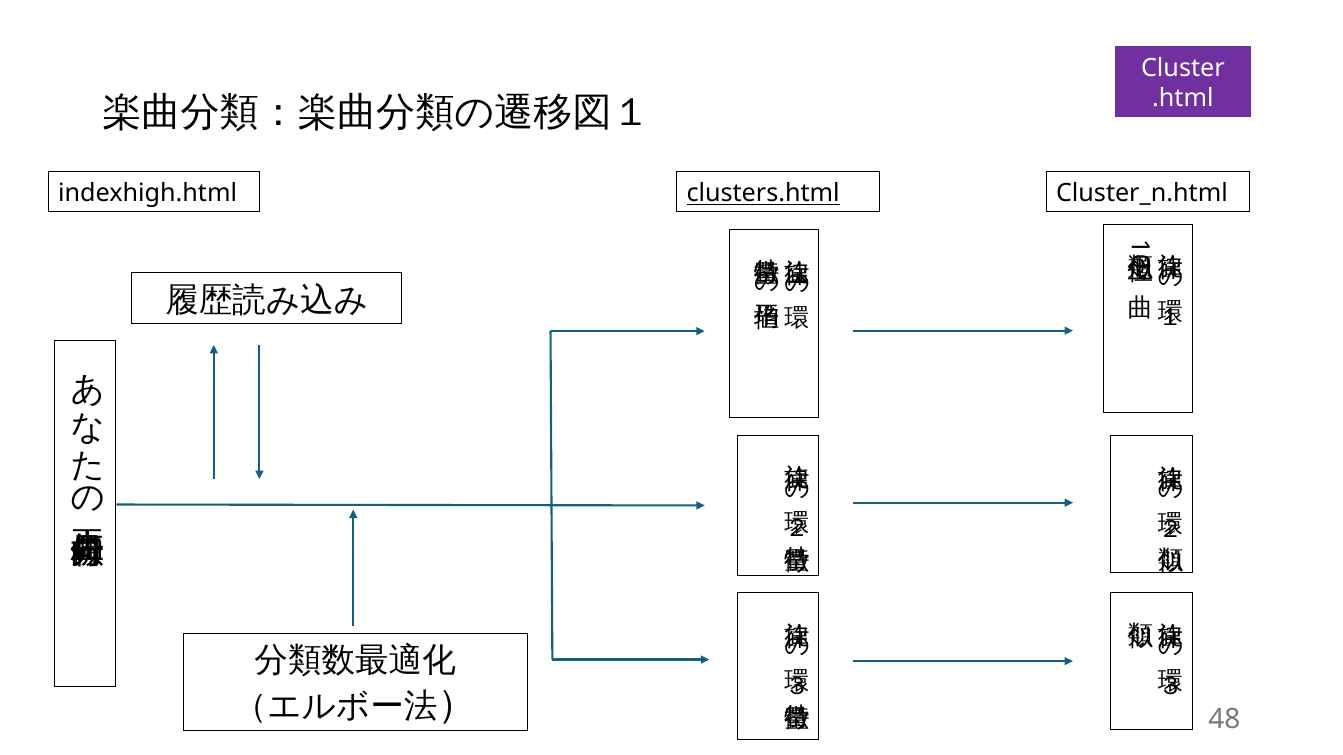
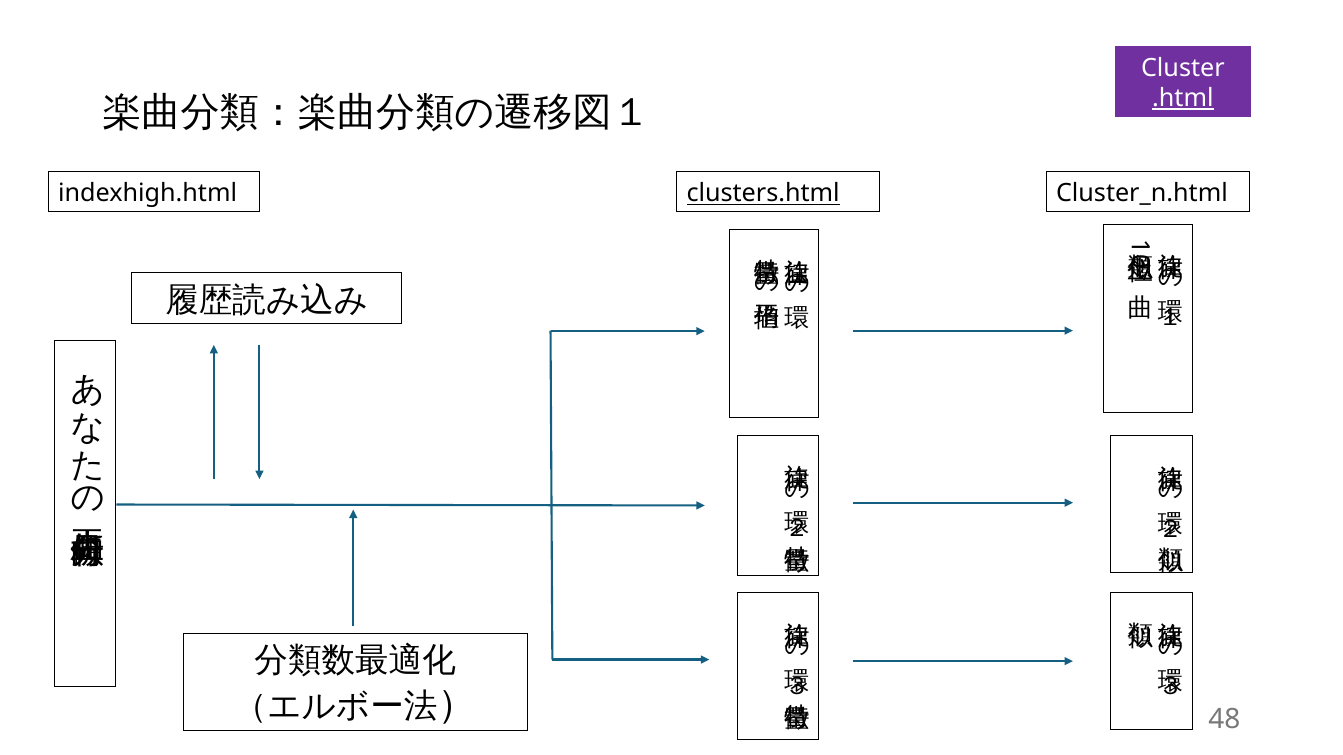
.html underline: none -> present (1183, 98)
